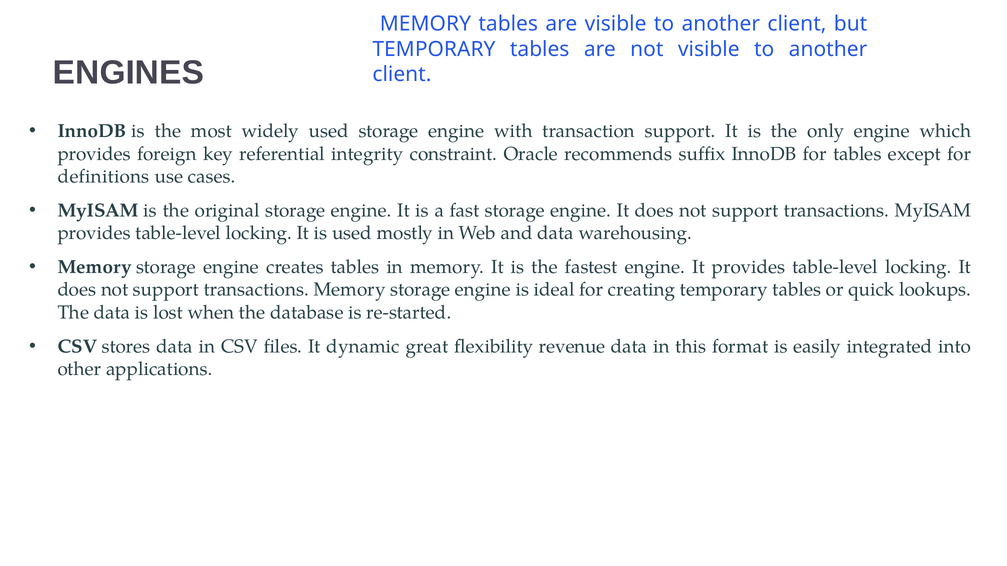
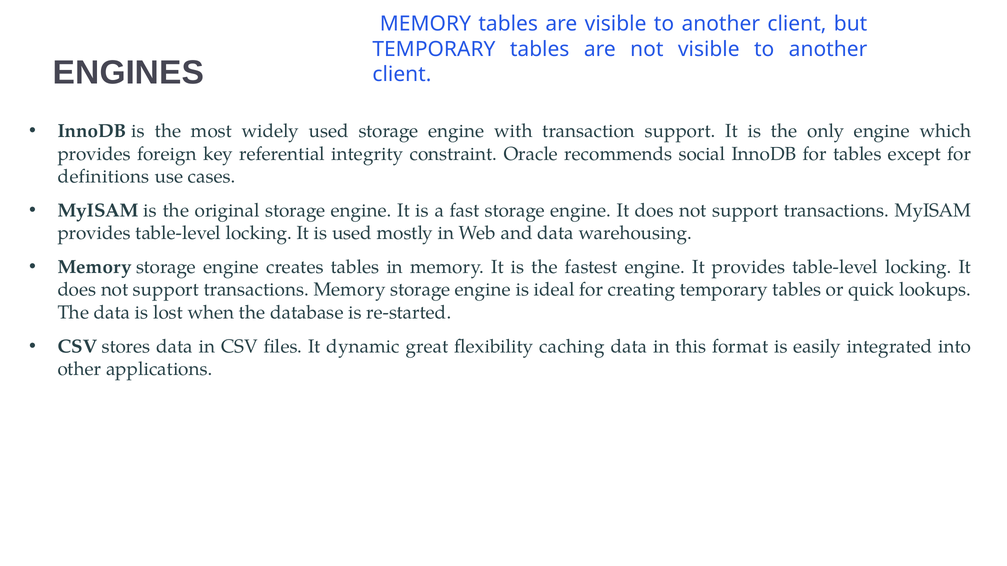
suffix: suffix -> social (702, 154)
revenue: revenue -> caching (572, 347)
